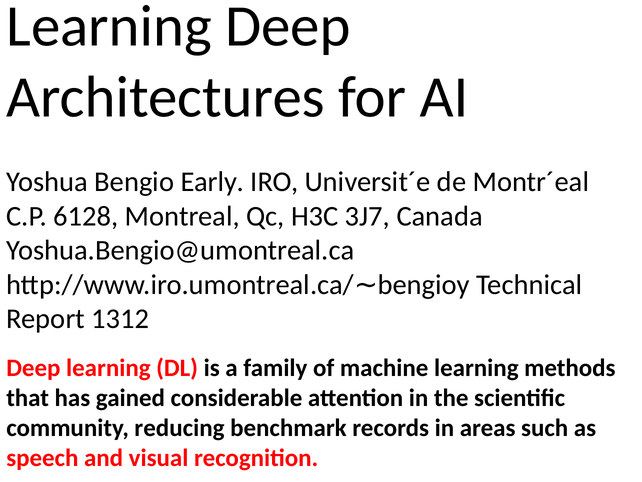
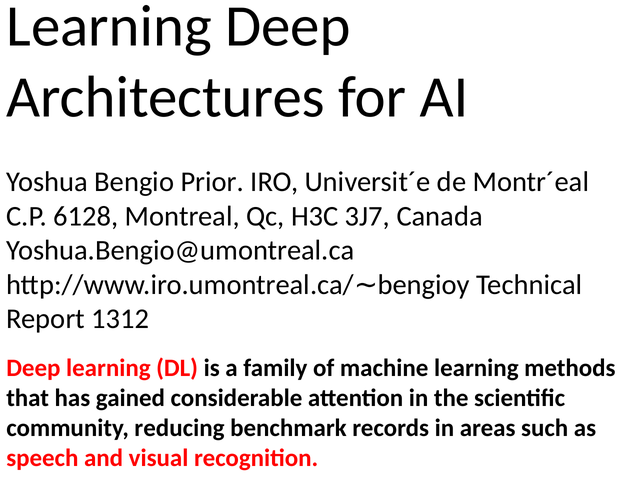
Early: Early -> Prior (212, 182)
